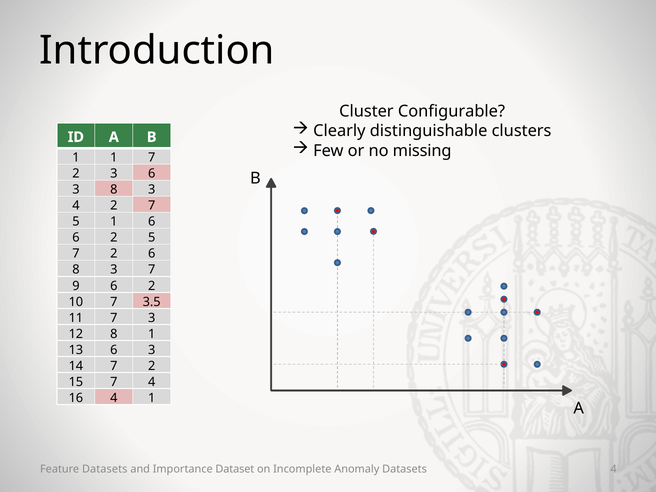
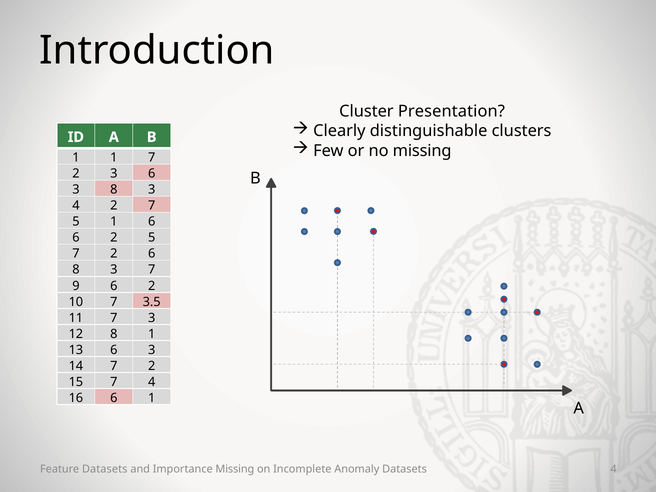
Configurable: Configurable -> Presentation (451, 111)
16 4: 4 -> 6 (114, 398)
Importance Dataset: Dataset -> Missing (235, 469)
